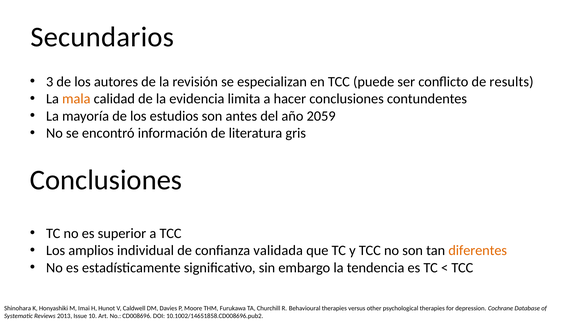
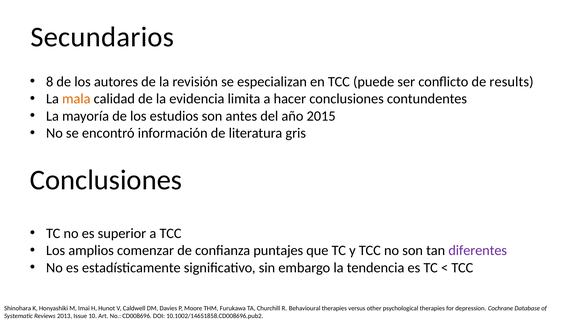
3: 3 -> 8 (50, 82)
2059: 2059 -> 2015 (321, 116)
individual: individual -> comenzar (146, 250)
validada: validada -> puntajes (278, 250)
diferentes colour: orange -> purple (478, 250)
